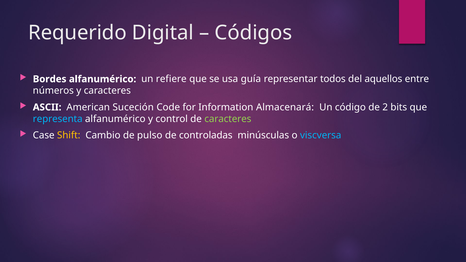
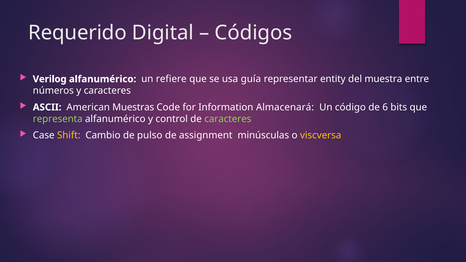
Bordes: Bordes -> Verilog (50, 79)
todos: todos -> entity (333, 79)
aquellos: aquellos -> muestra (383, 79)
Suceción: Suceción -> Muestras (133, 107)
2: 2 -> 6 (385, 107)
representa colour: light blue -> light green (58, 119)
controladas: controladas -> assignment (206, 135)
viscversa colour: light blue -> yellow (321, 135)
